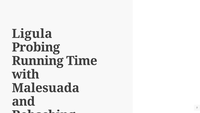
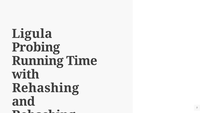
Malesuada: Malesuada -> Rehashing (46, 88)
